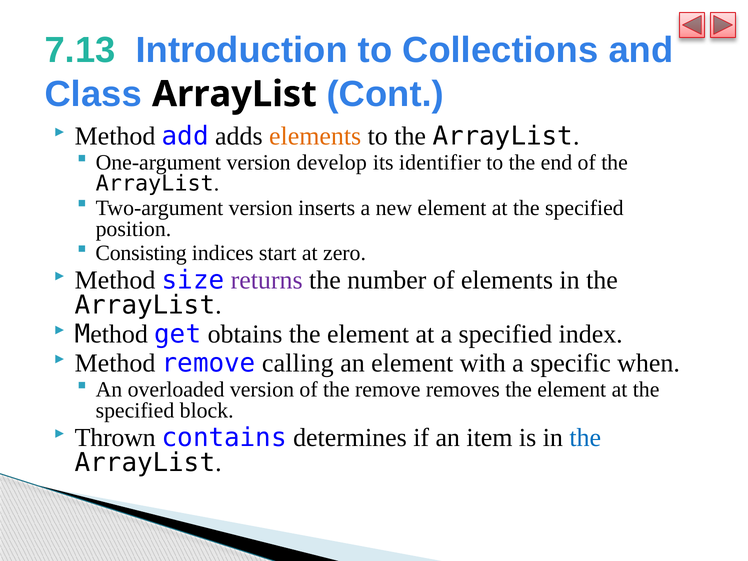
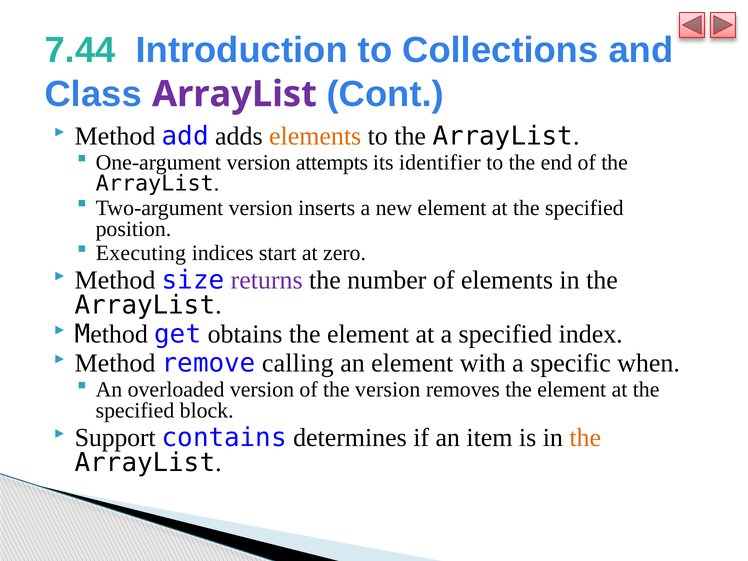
7.13: 7.13 -> 7.44 (80, 50)
ArrayList colour: black -> purple (234, 94)
develop: develop -> attempts (332, 163)
Consisting: Consisting -> Executing (141, 253)
the remove: remove -> version (388, 390)
Thrown: Thrown -> Support (115, 438)
the colour: blue -> orange (585, 438)
